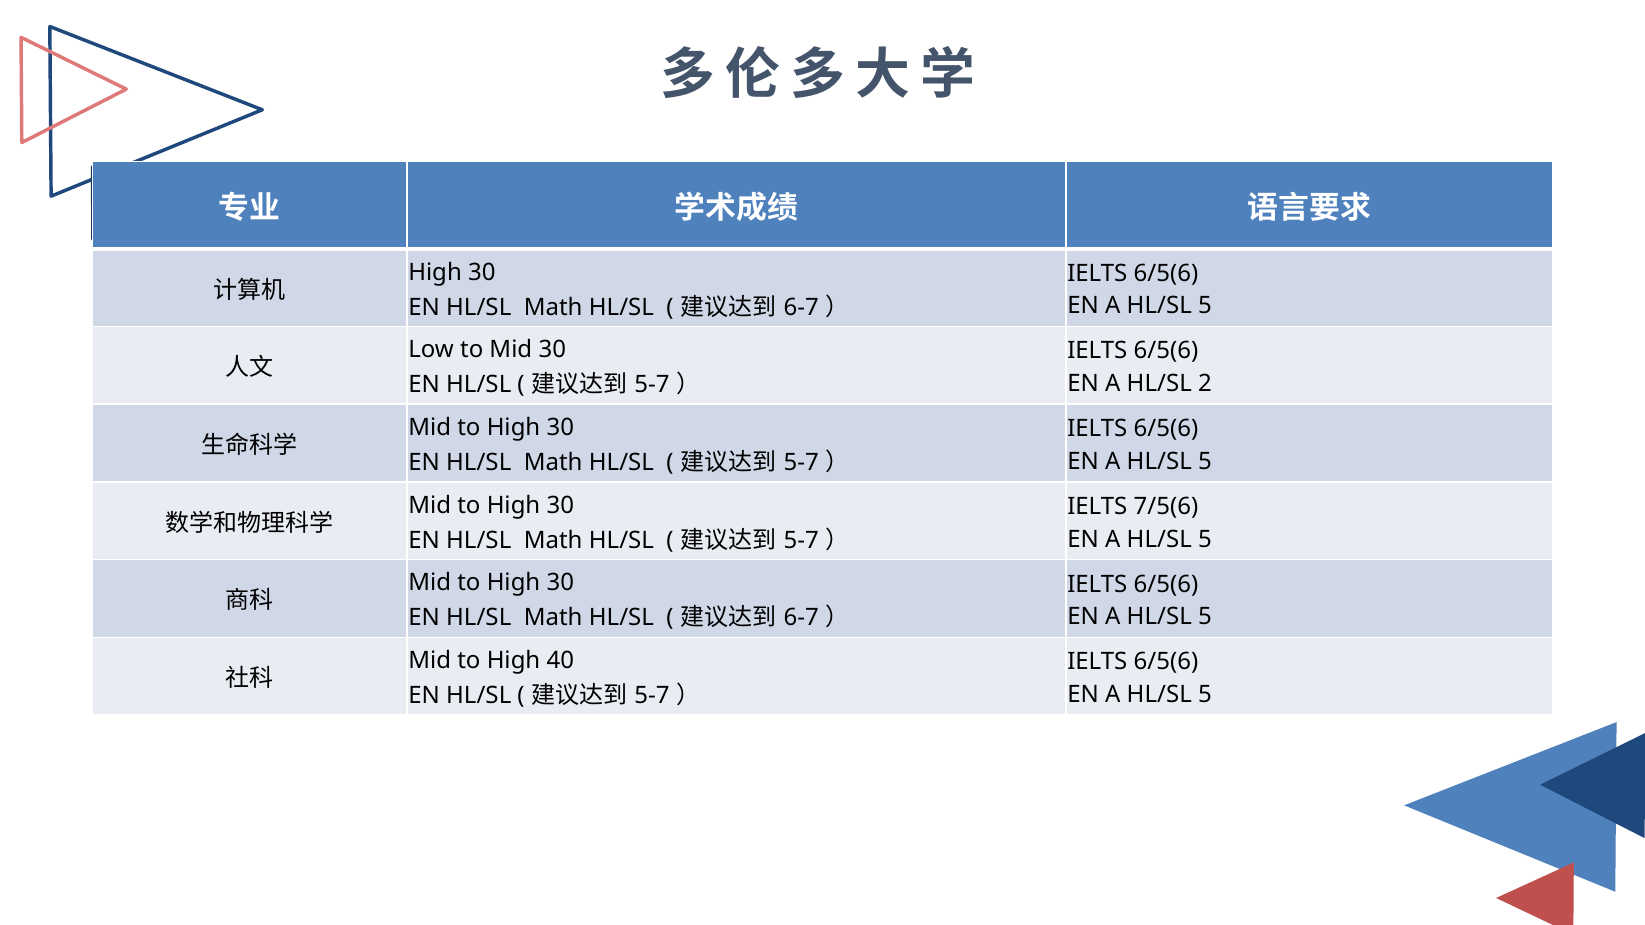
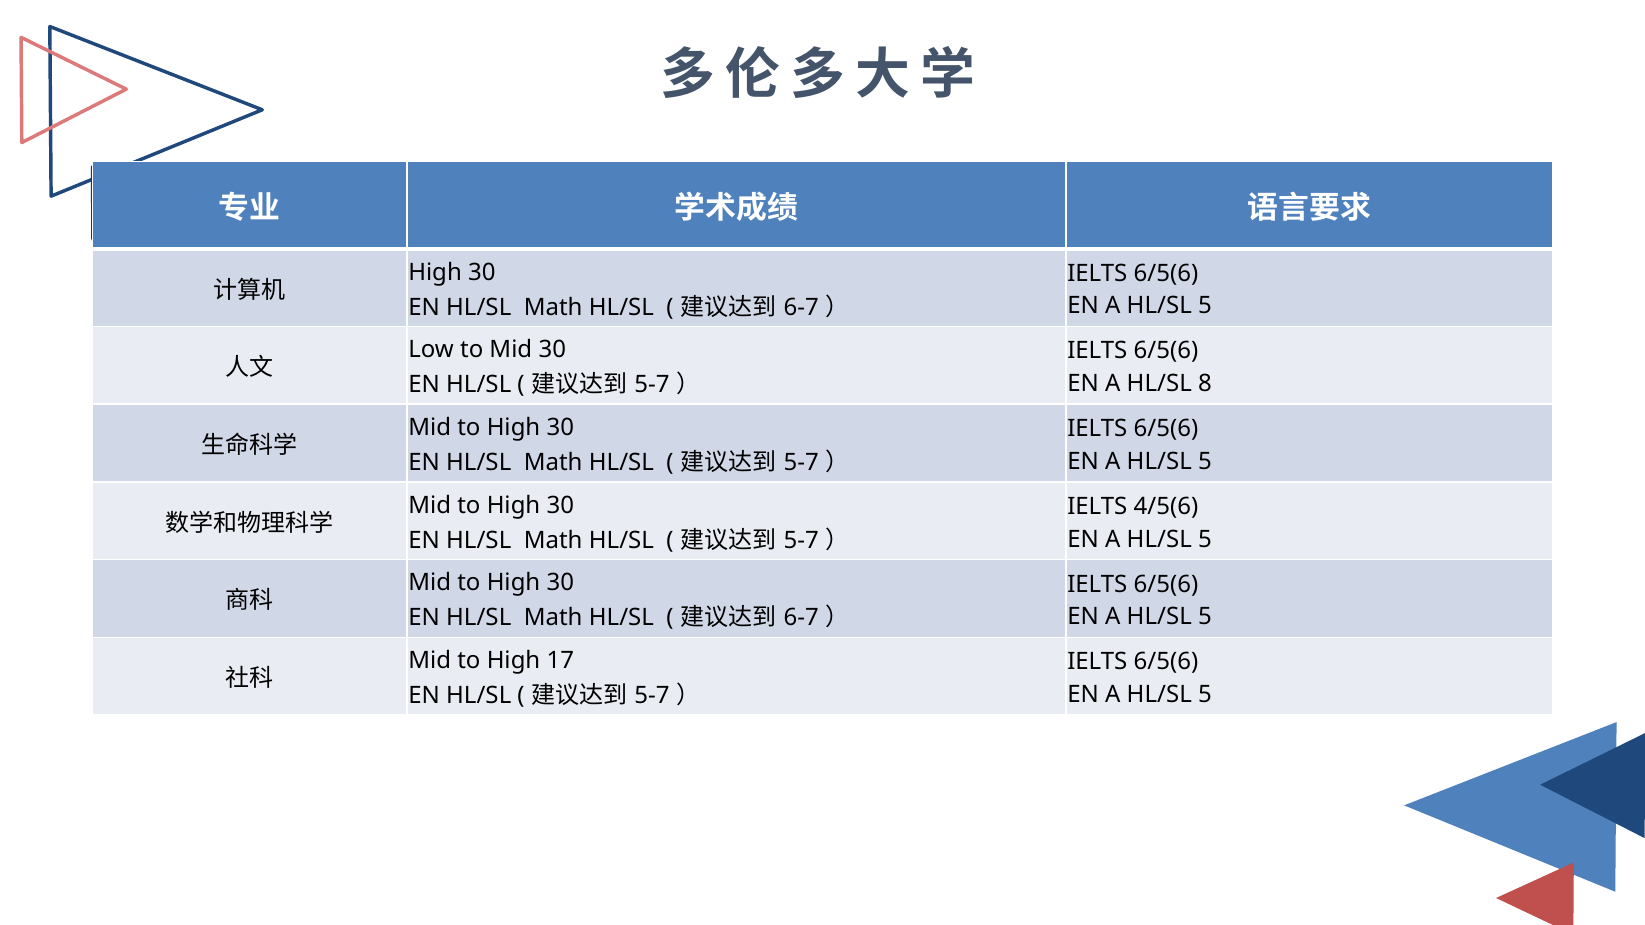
2: 2 -> 8 (1205, 384)
7/5(6: 7/5(6 -> 4/5(6 (1166, 507)
40: 40 -> 17 (560, 661)
